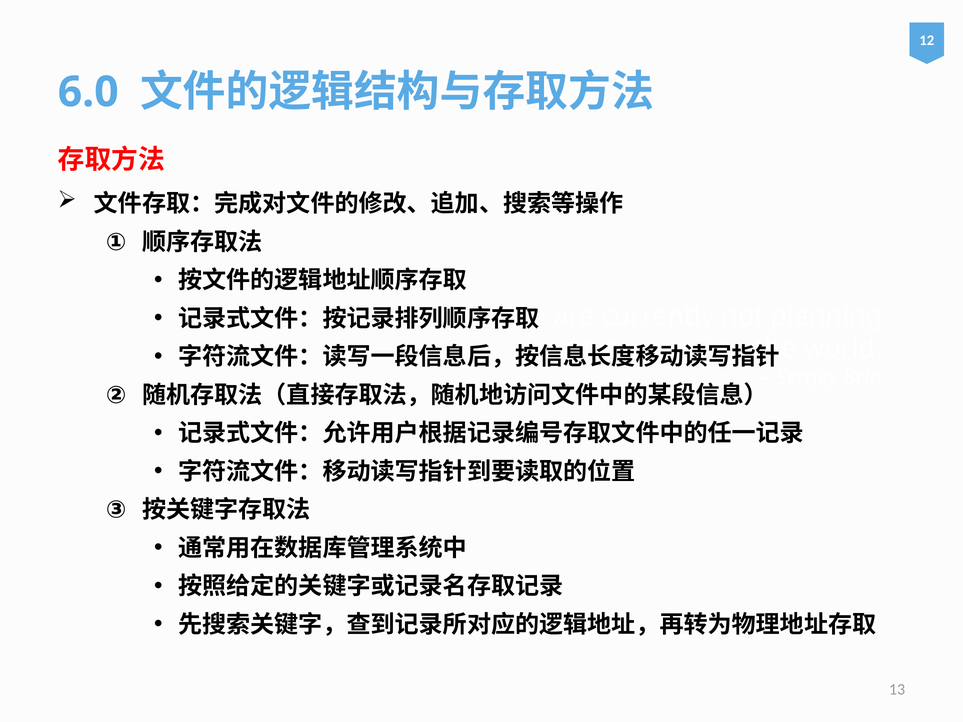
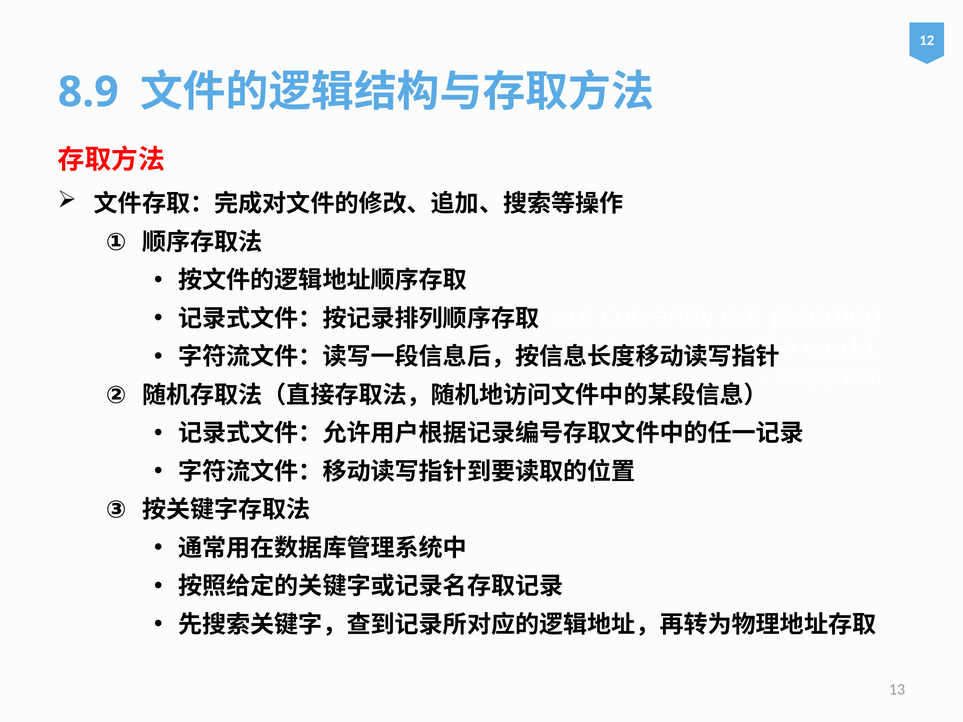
6.0: 6.0 -> 8.9 (88, 92)
